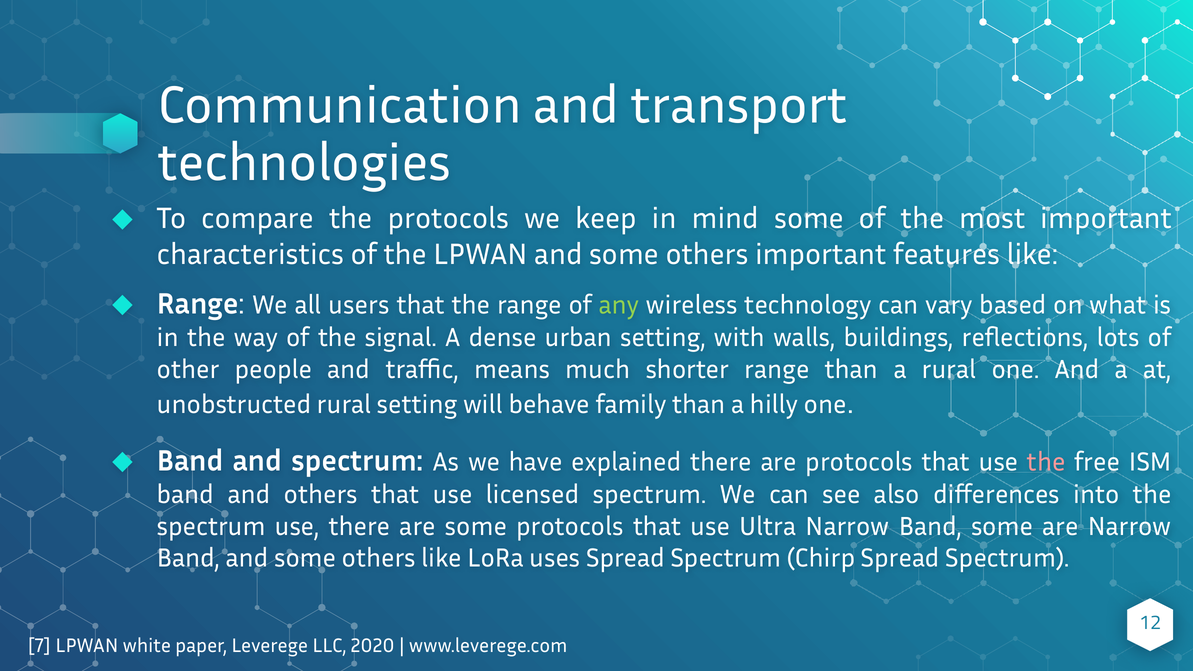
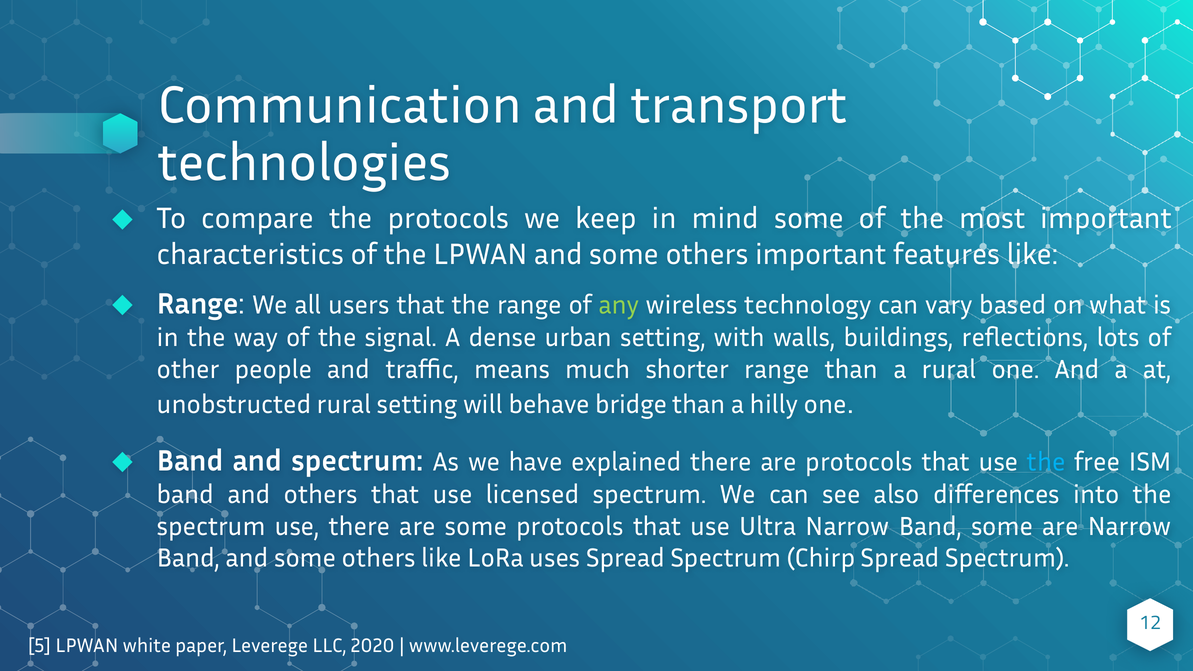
family: family -> bridge (631, 405)
the colour: pink -> light blue (1046, 462)
7: 7 -> 5 (39, 646)
